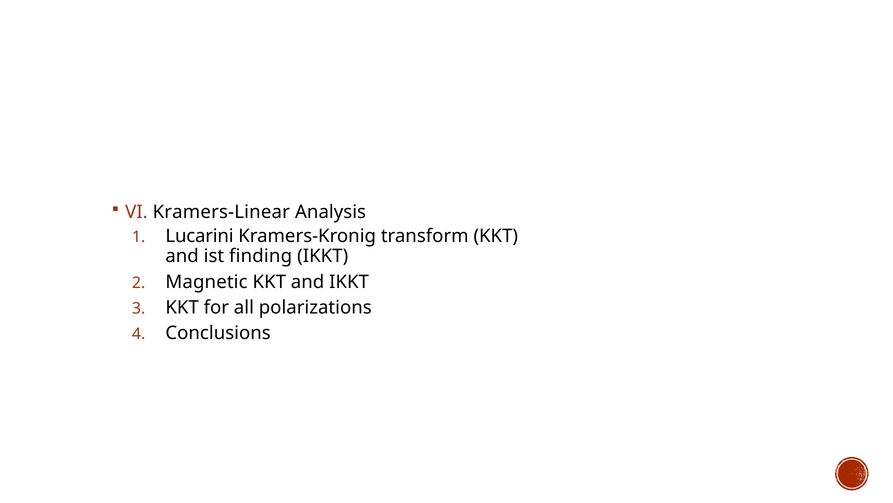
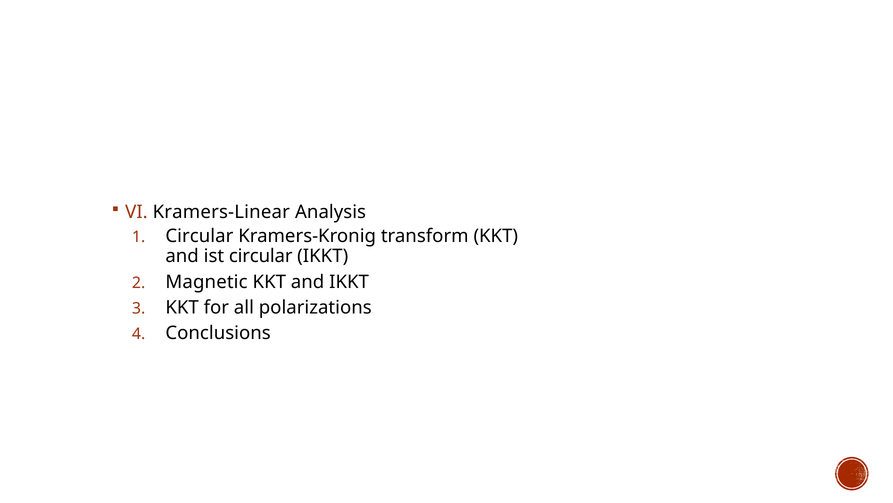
Lucarini: Lucarini -> Circular (199, 236)
ist finding: finding -> circular (261, 256)
